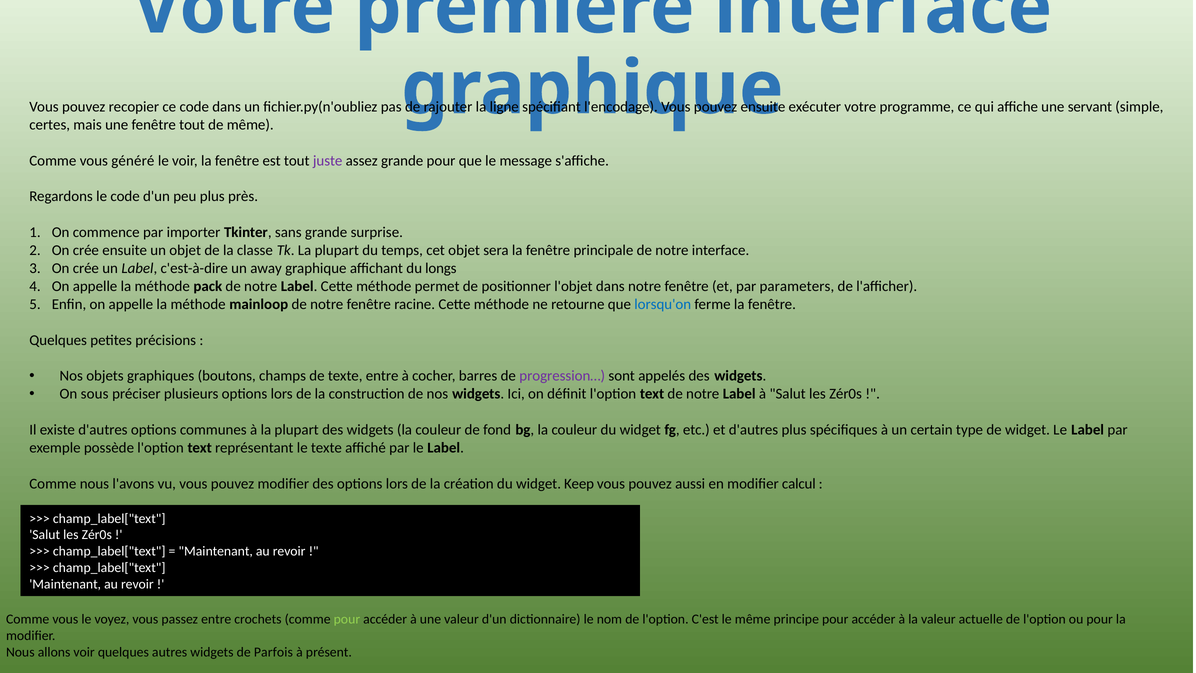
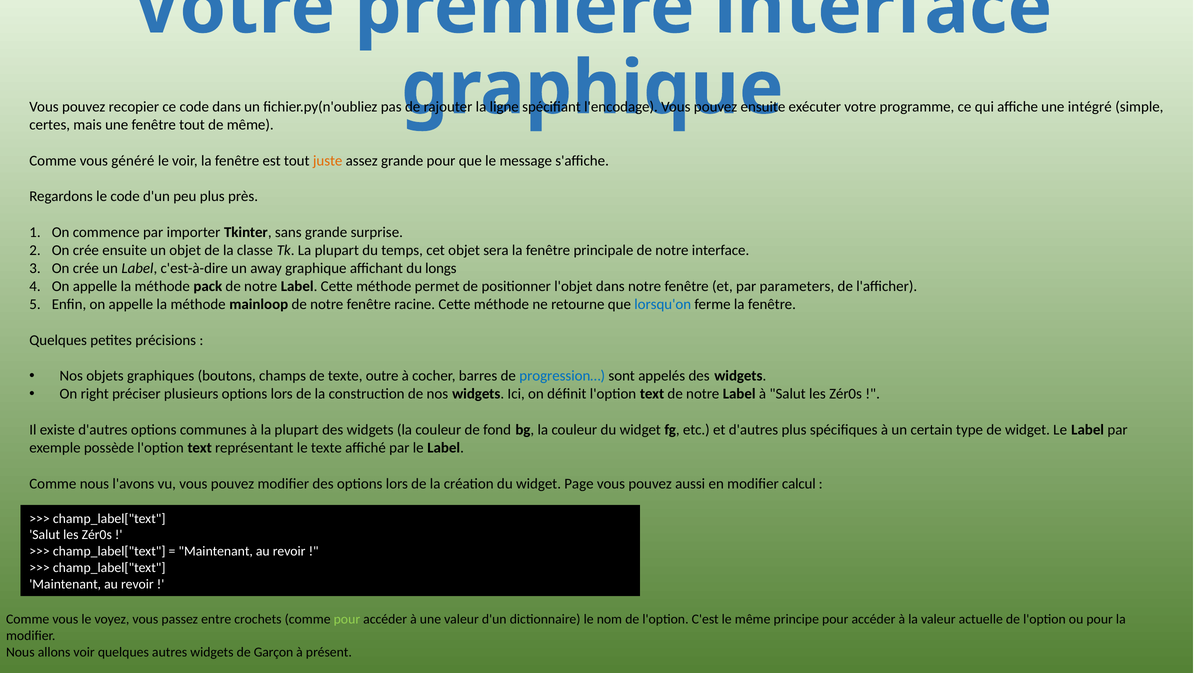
servant: servant -> intégré (1090, 107)
juste colour: purple -> orange (328, 161)
texte entre: entre -> outre (382, 376)
progression… colour: purple -> blue (562, 376)
sous: sous -> right (95, 394)
Keep: Keep -> Page (579, 484)
Parfois: Parfois -> Garçon (274, 652)
